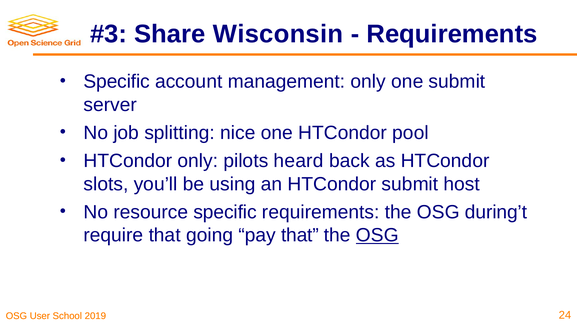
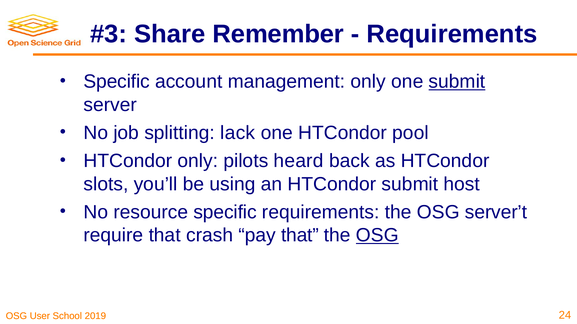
Wisconsin: Wisconsin -> Remember (278, 34)
submit underline: none -> present (457, 82)
nice: nice -> lack (238, 133)
during’t: during’t -> server’t (496, 213)
going: going -> crash (210, 236)
